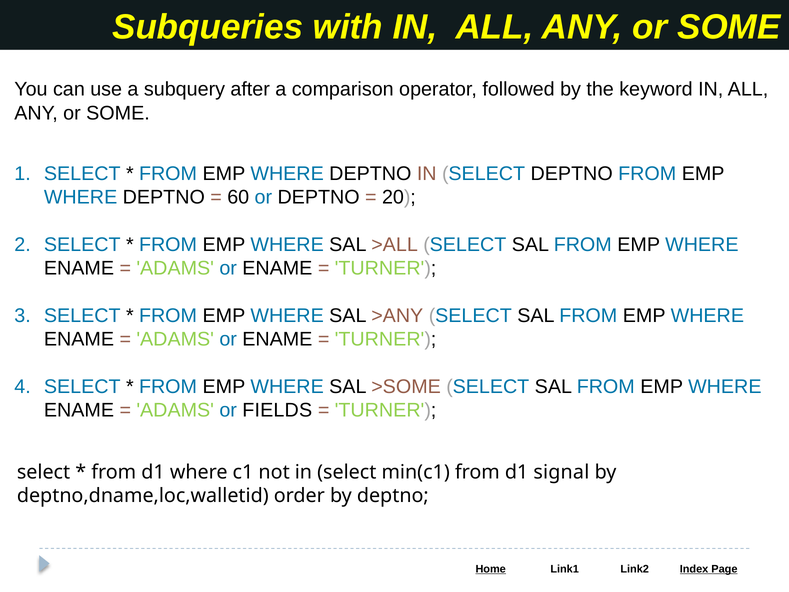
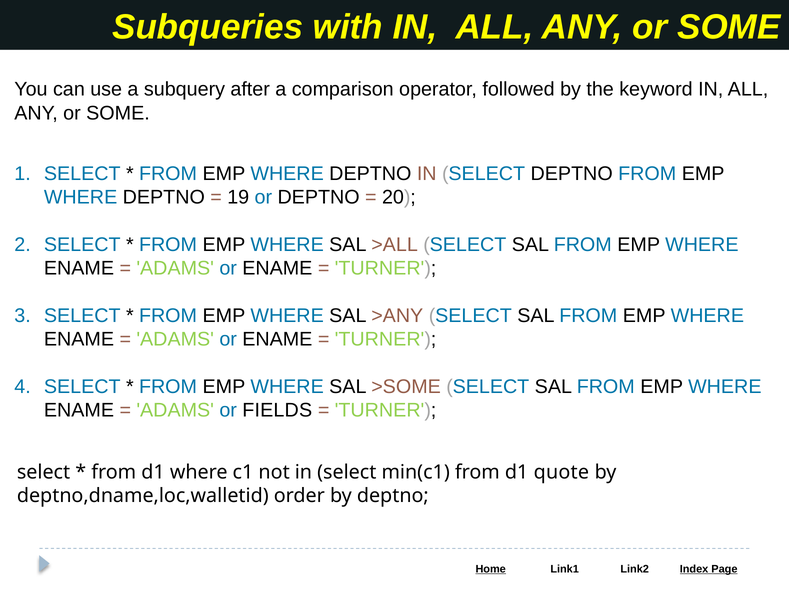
60: 60 -> 19 (238, 197)
signal: signal -> quote (561, 472)
